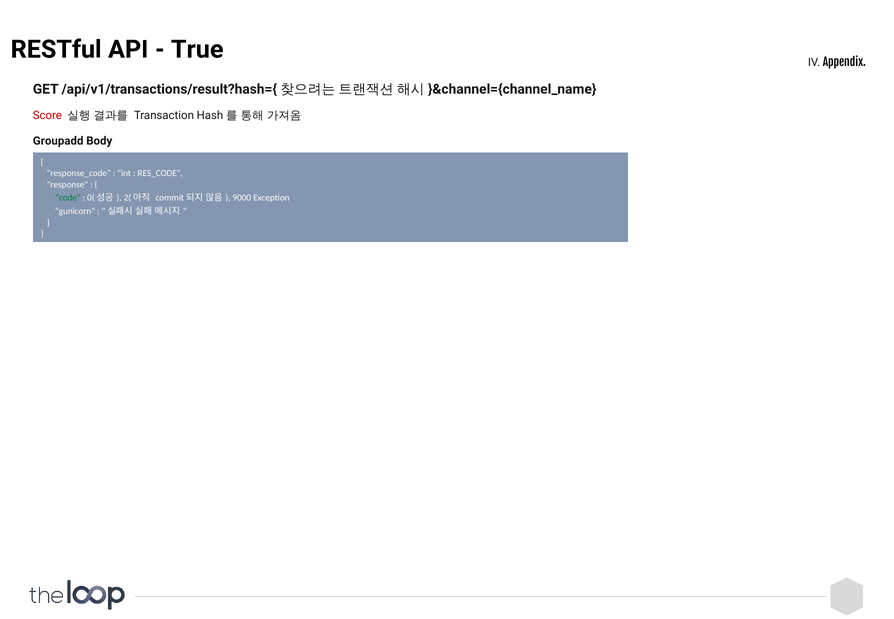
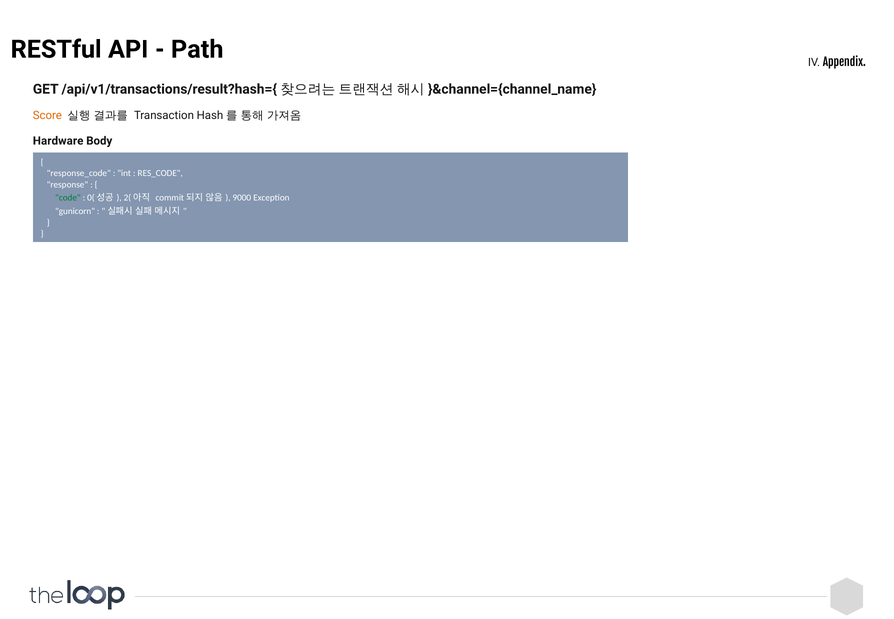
True: True -> Path (197, 49)
Score colour: red -> orange (47, 116)
Groupadd: Groupadd -> Hardware (58, 141)
